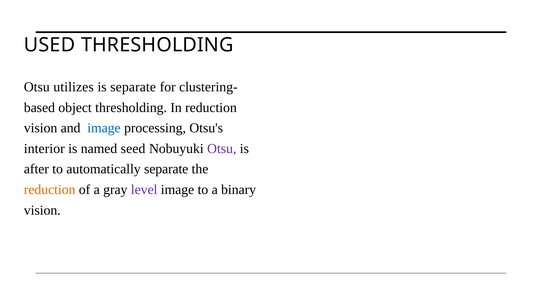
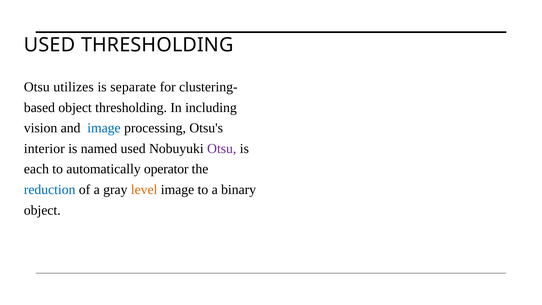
In reduction: reduction -> including (211, 108)
named seed: seed -> used (133, 149)
after: after -> each (36, 169)
automatically separate: separate -> operator (166, 169)
reduction colour: orange -> blue (50, 190)
level colour: purple -> orange (144, 190)
vision: vision -> object (42, 210)
